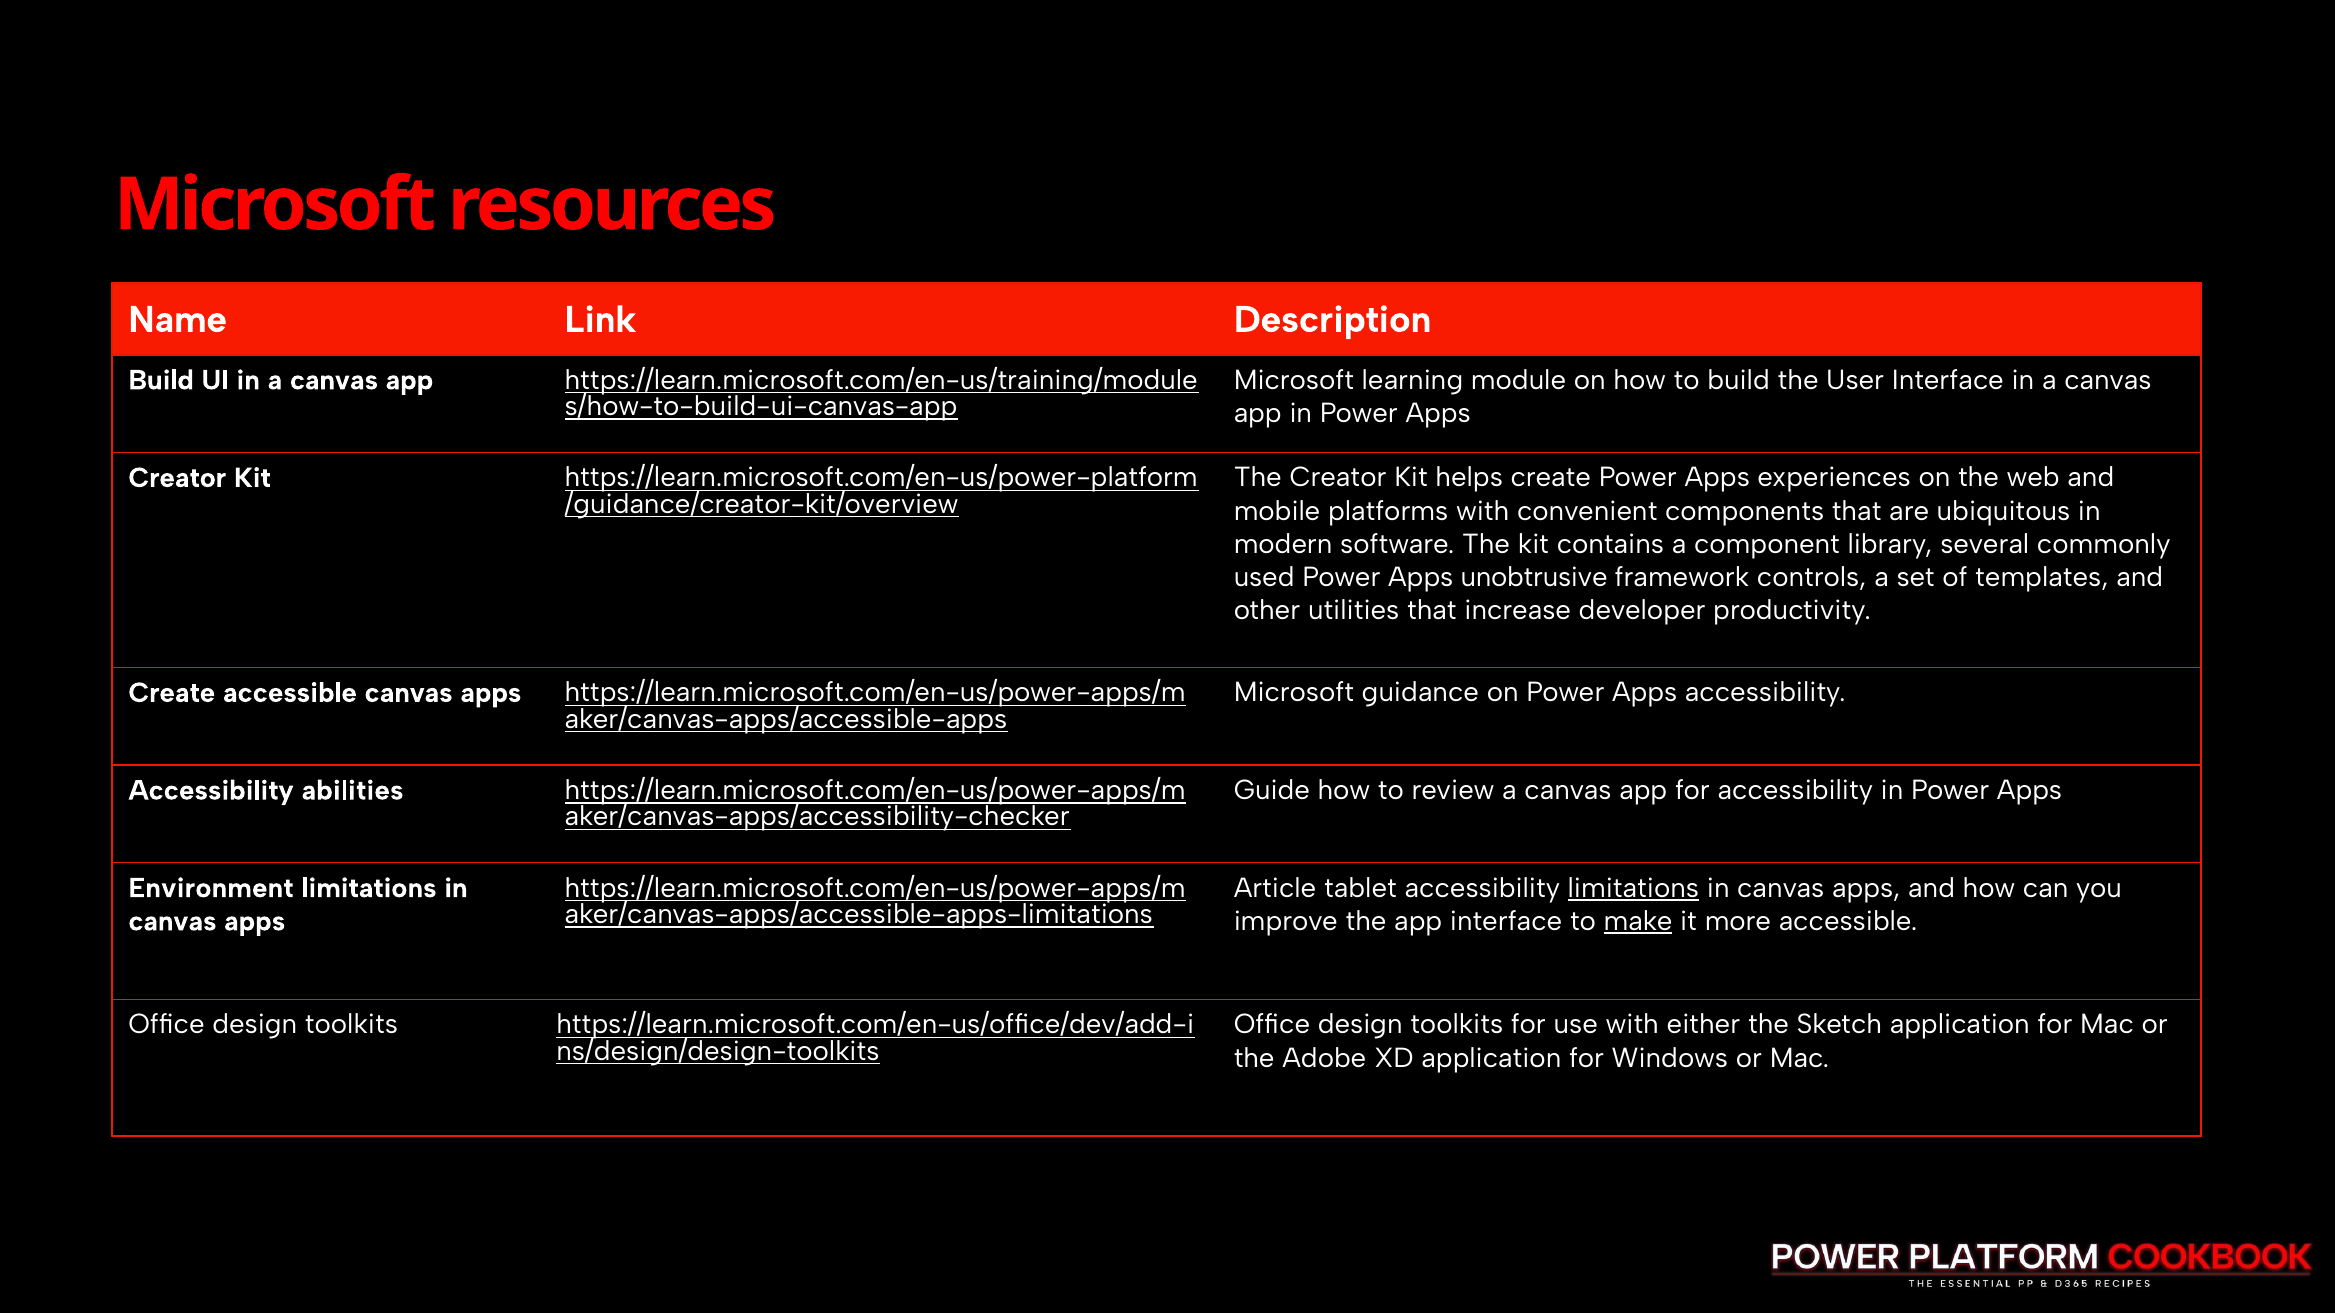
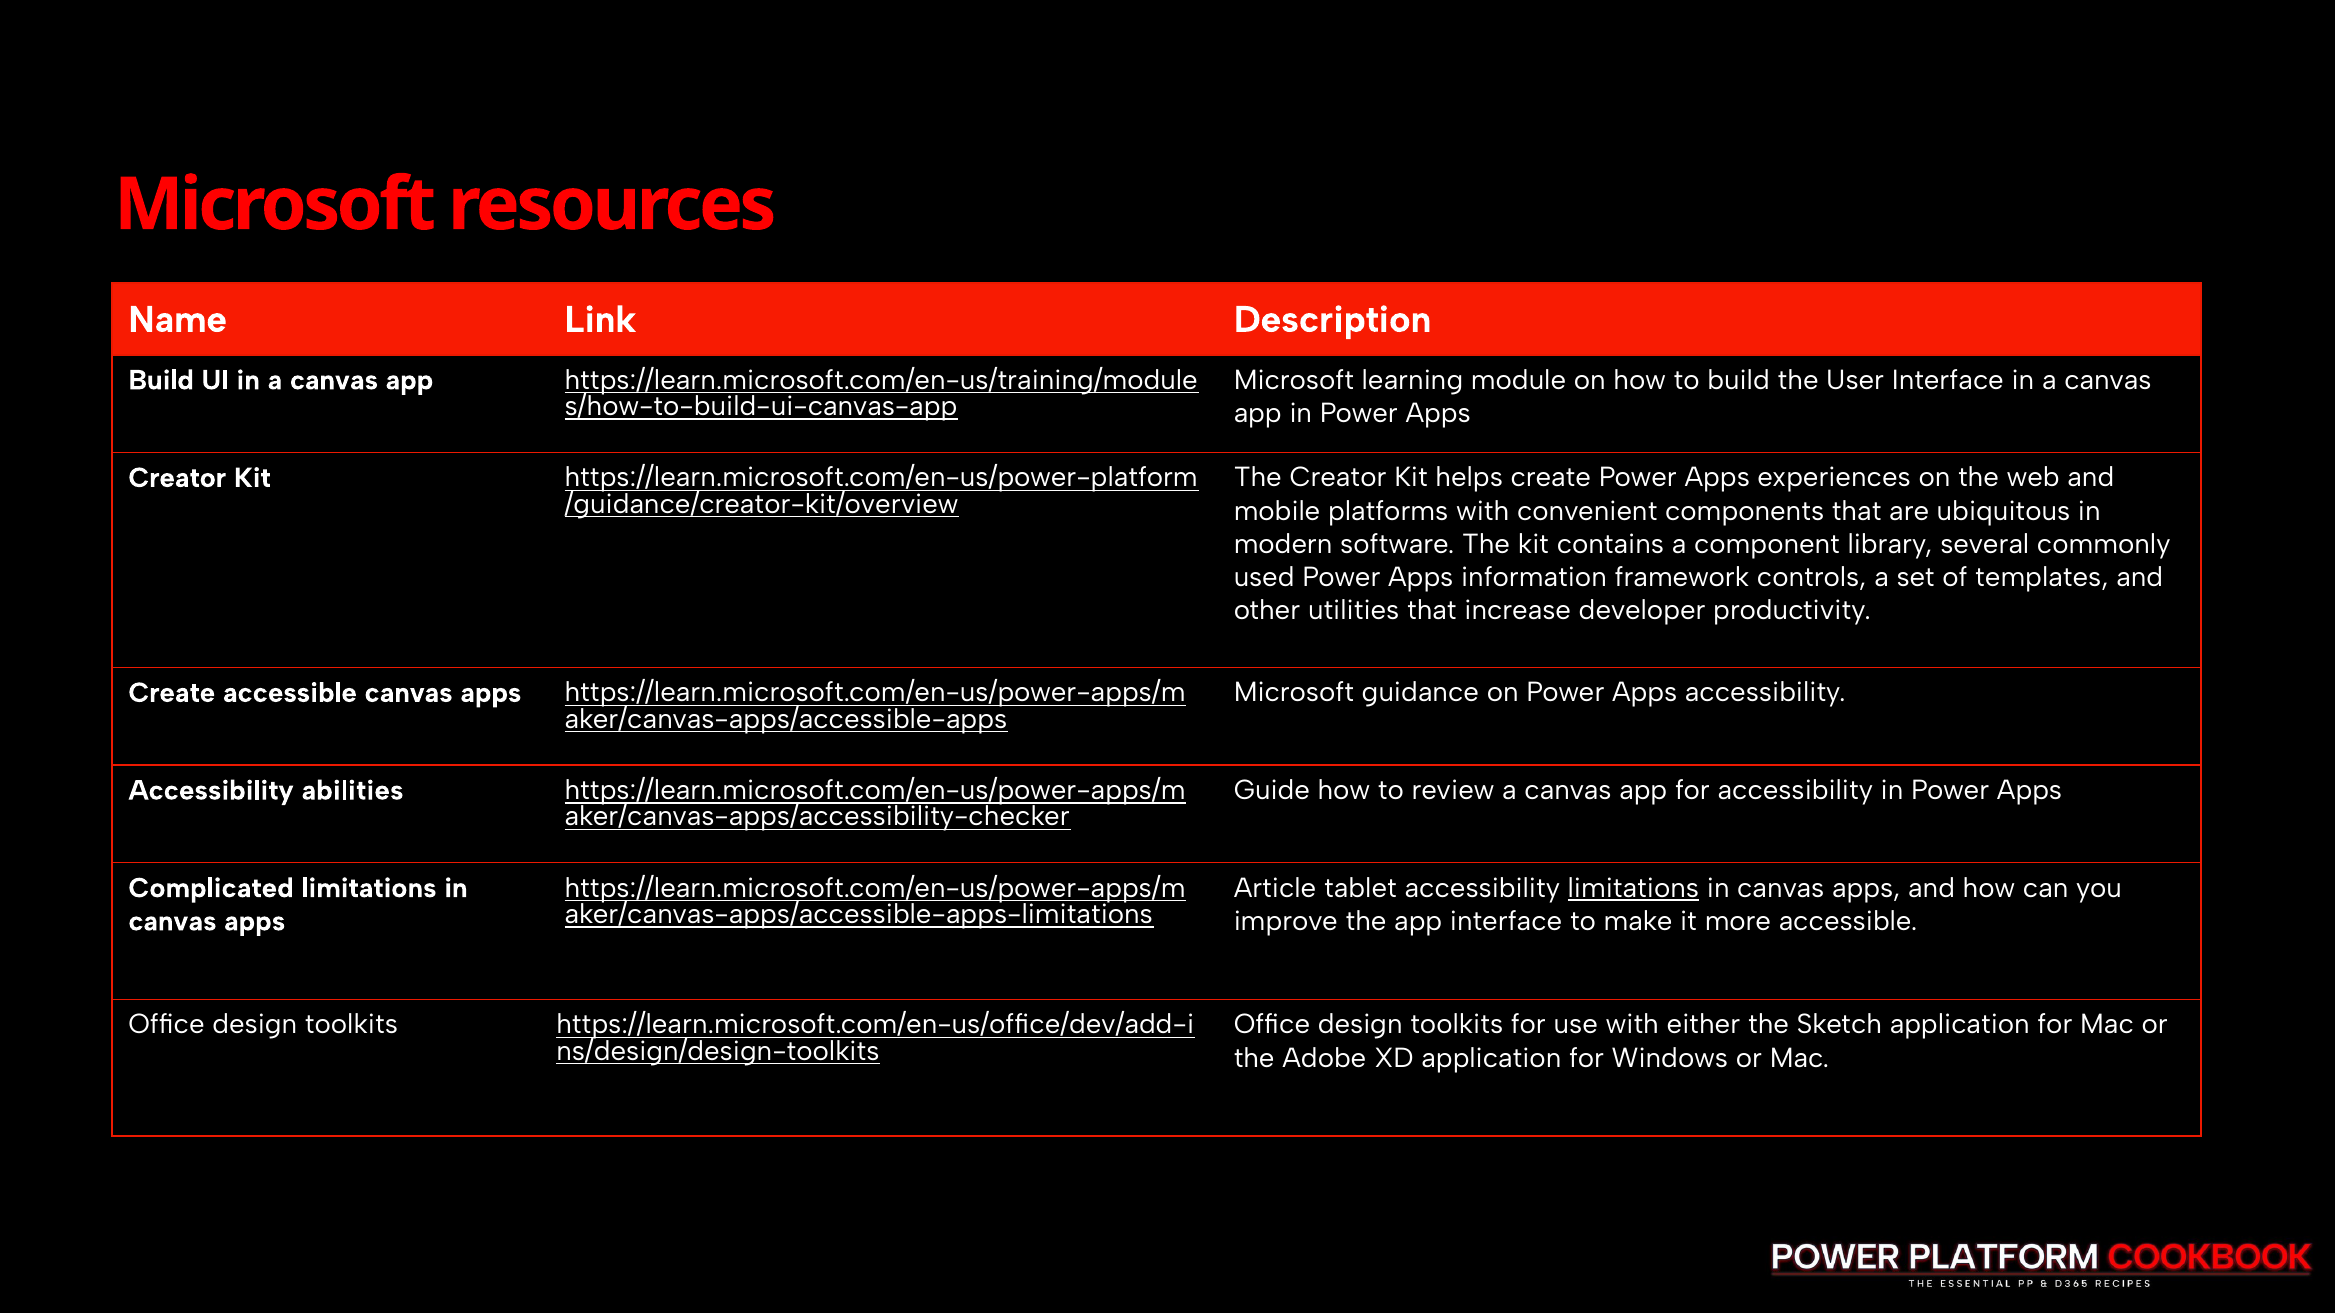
unobtrusive: unobtrusive -> information (1534, 578)
Environment: Environment -> Complicated (211, 888)
make underline: present -> none (1638, 922)
